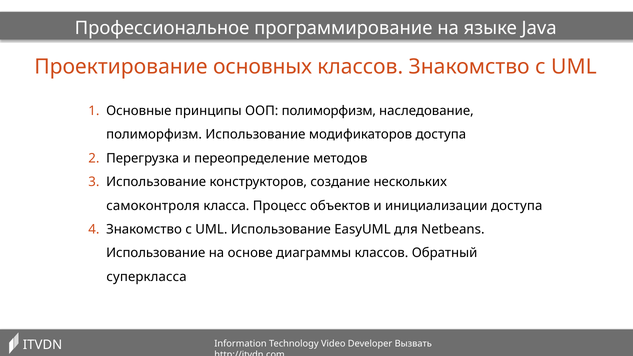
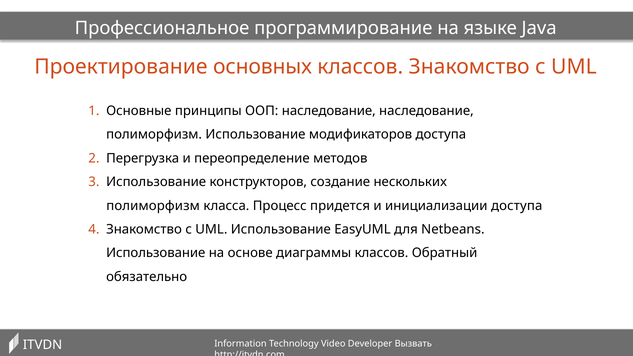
ООП полиморфизм: полиморфизм -> наследование (329, 111)
самоконтроля: самоконтроля -> полиморфизм (153, 206)
объектов: объектов -> придется (340, 206)
суперкласса: суперкласса -> обязательно (147, 277)
